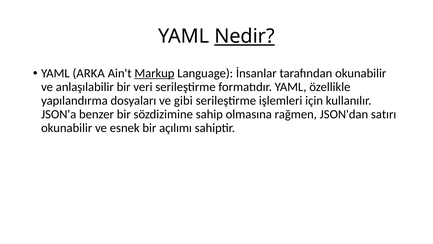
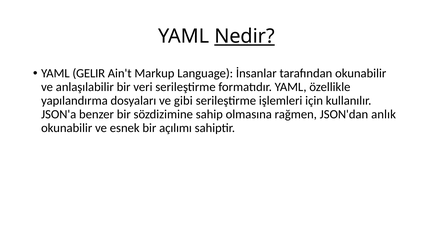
ARKA: ARKA -> GELIR (89, 73)
Markup underline: present -> none (154, 73)
satırı: satırı -> anlık (384, 114)
